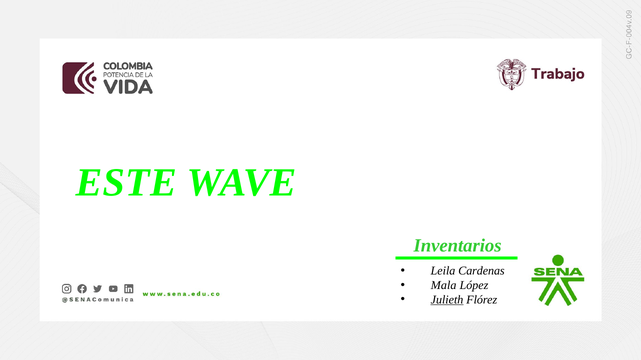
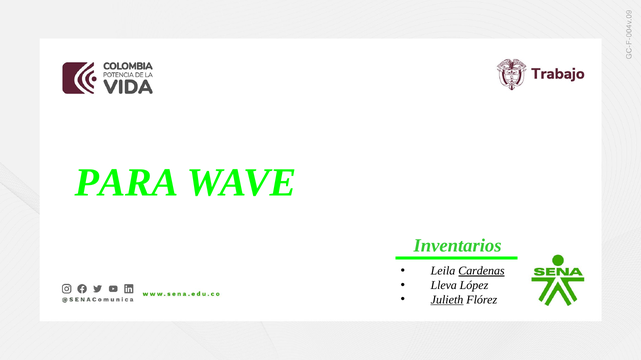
ESTE: ESTE -> PARA (127, 183)
Cardenas underline: none -> present (481, 271)
Mala: Mala -> Lleva (444, 286)
